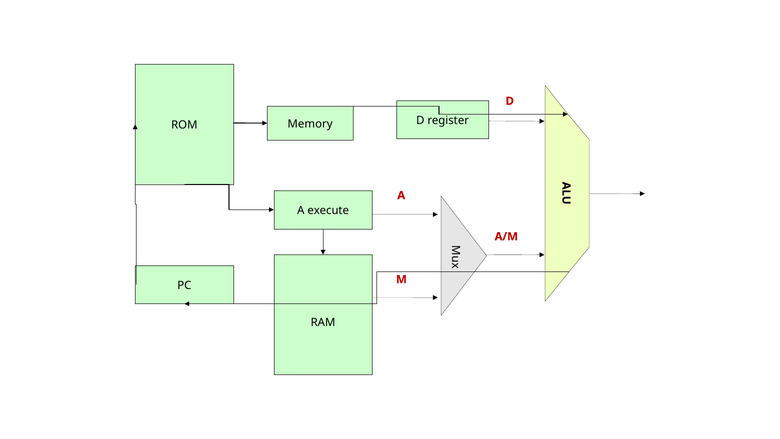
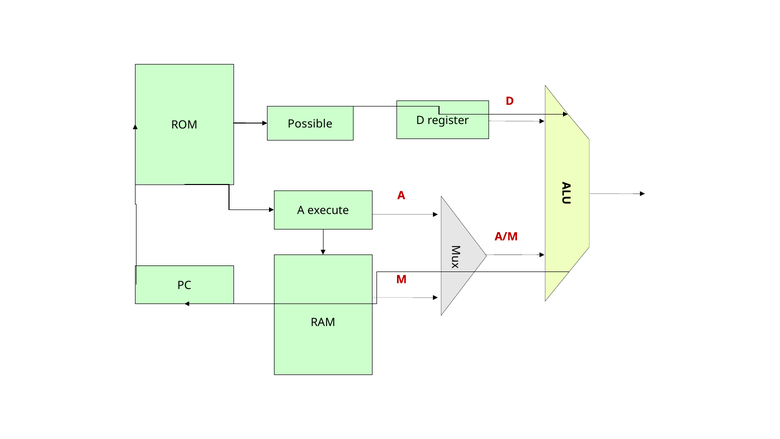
Memory: Memory -> Possible (310, 124)
